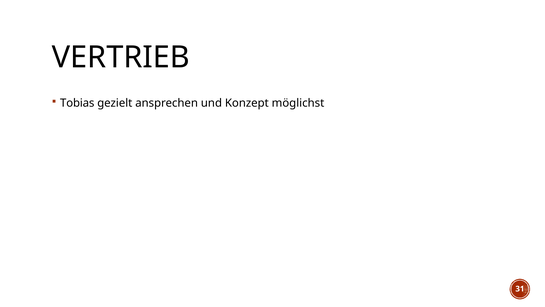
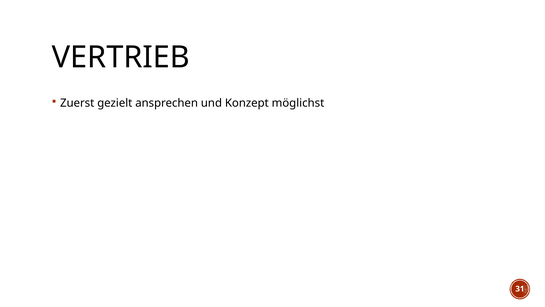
Tobias: Tobias -> Zuerst (77, 103)
